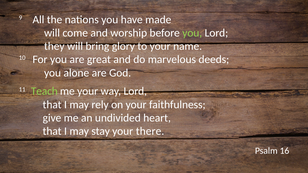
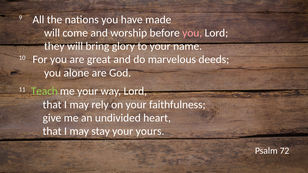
you colour: light green -> pink (192, 33)
there: there -> yours (150, 131)
16: 16 -> 72 (284, 151)
